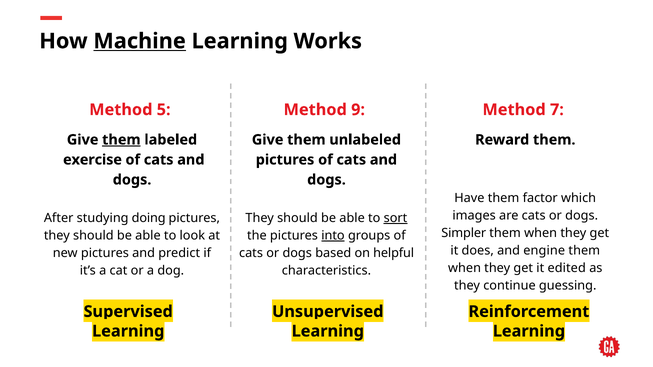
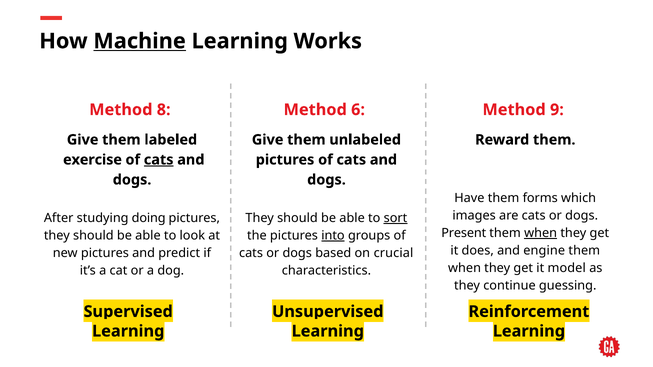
5: 5 -> 8 (164, 110)
9: 9 -> 6 (358, 110)
7: 7 -> 9 (557, 110)
them underline: present -> none (121, 140)
cats underline: none -> present (159, 160)
factor: factor -> forms (540, 198)
Simpler: Simpler -> Present (464, 233)
when underline: none -> present (541, 233)
helpful: helpful -> crucial (394, 253)
edited: edited -> model (567, 268)
